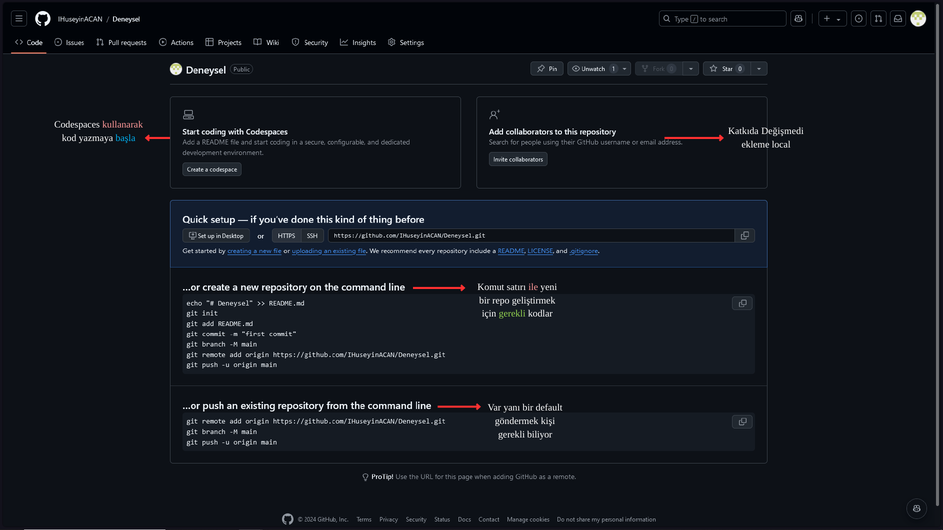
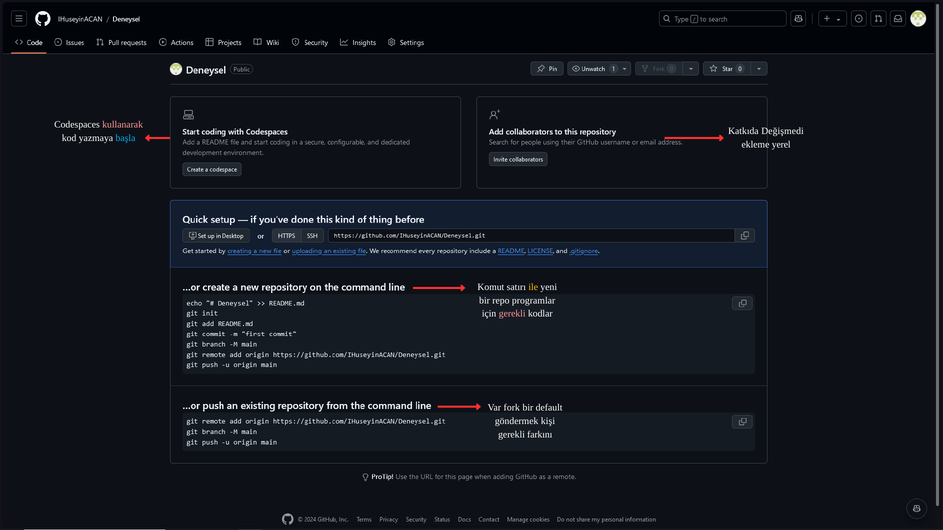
local: local -> yerel (781, 145)
ile colour: pink -> yellow (533, 287)
geliştirmek: geliştirmek -> programlar (534, 301)
gerekli colour: light green -> pink (512, 314)
yanı: yanı -> fork (512, 408)
biliyor: biliyor -> farkını (540, 435)
